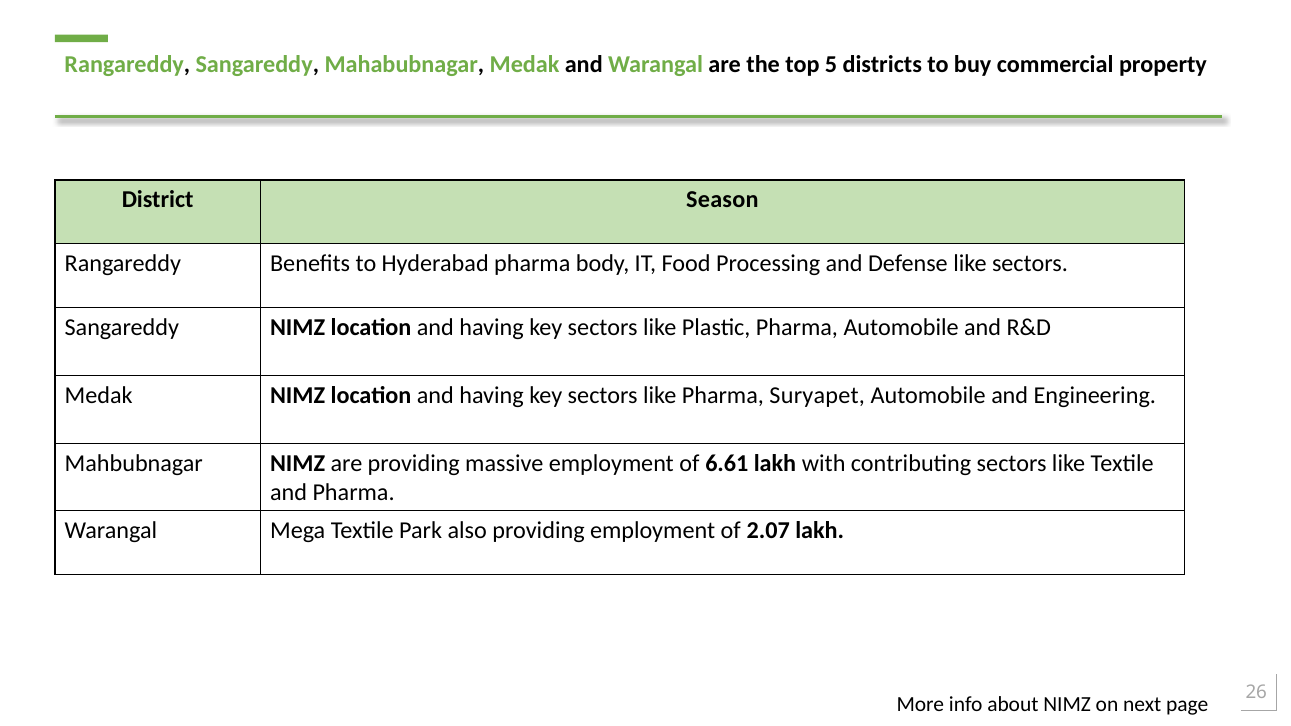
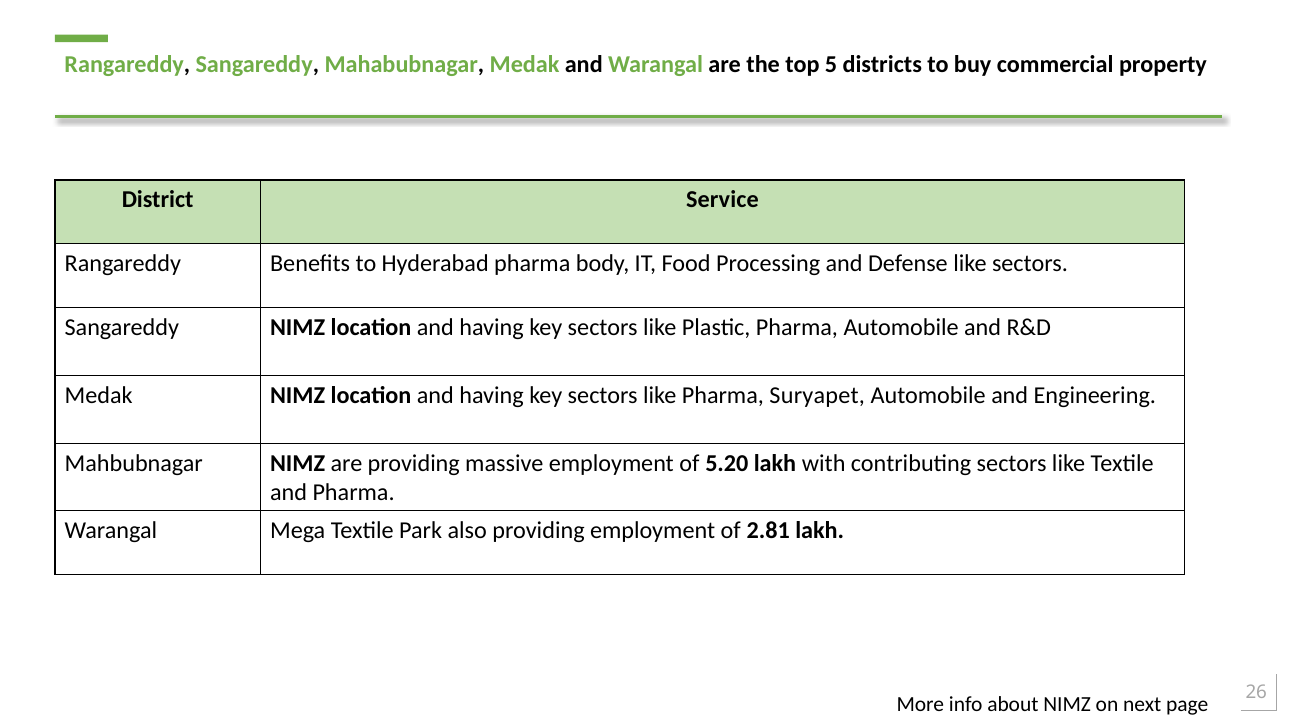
Season: Season -> Service (722, 200)
6.61: 6.61 -> 5.20 (727, 463)
2.07: 2.07 -> 2.81 (768, 531)
